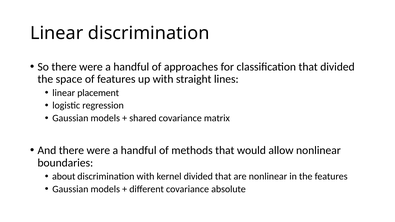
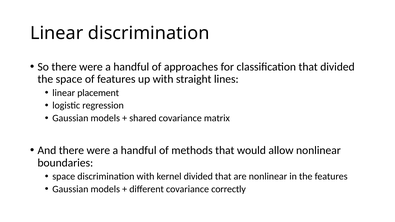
about: about -> space (64, 177)
absolute: absolute -> correctly (229, 189)
